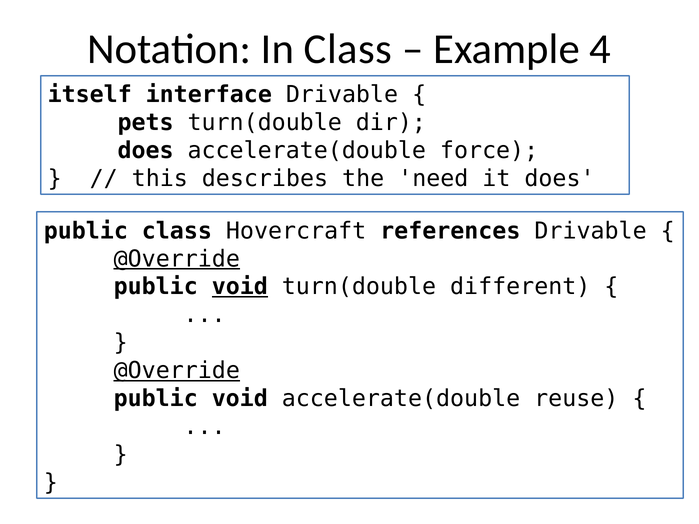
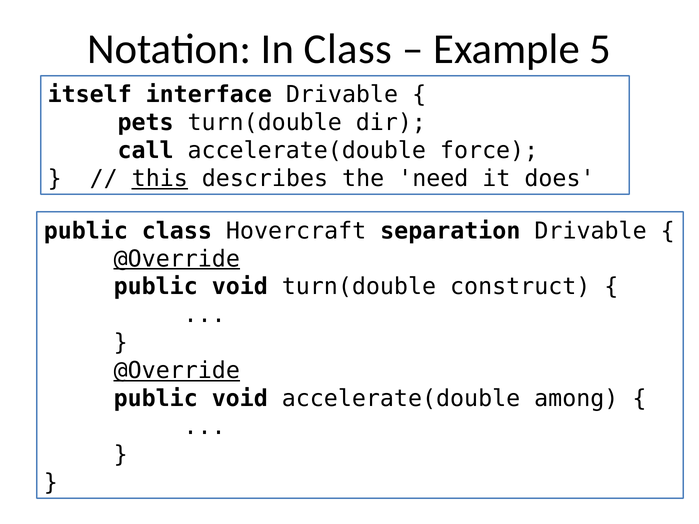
4: 4 -> 5 (600, 49)
does: does -> call (146, 151)
this underline: none -> present (160, 179)
references: references -> separation (450, 231)
void underline: present -> none (240, 287)
different: different -> construct (520, 287)
reuse: reuse -> among (576, 399)
